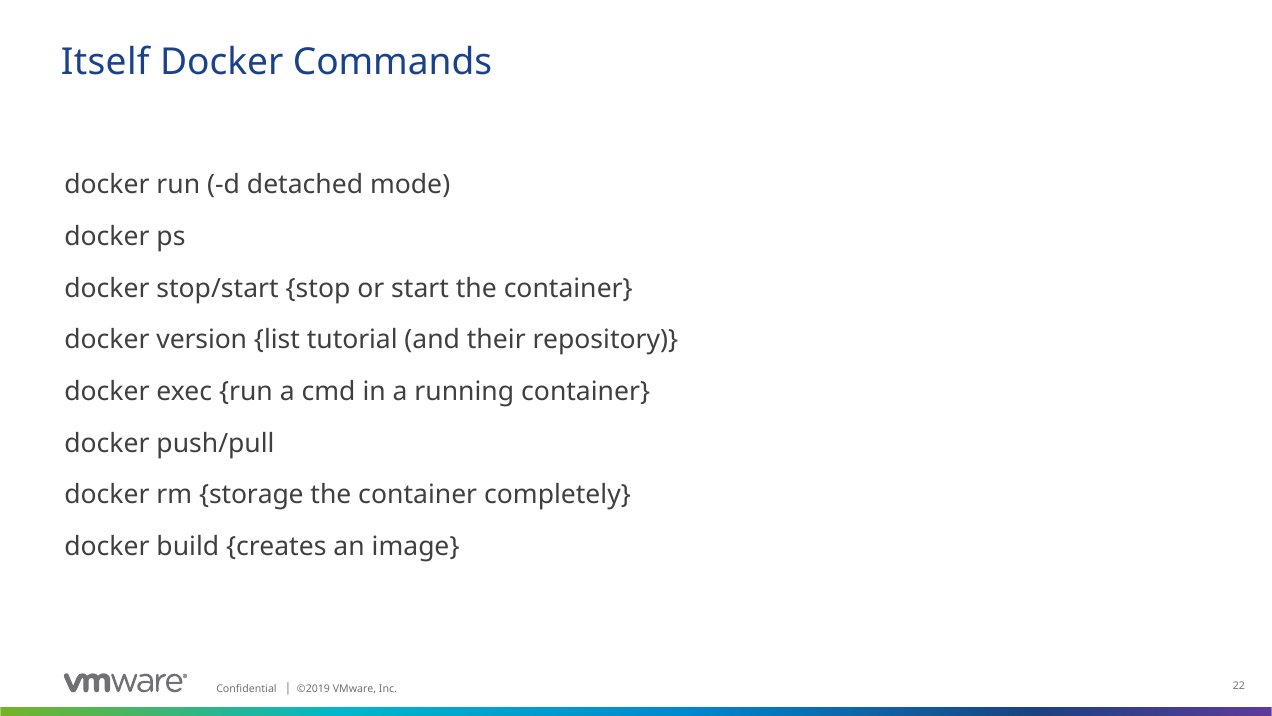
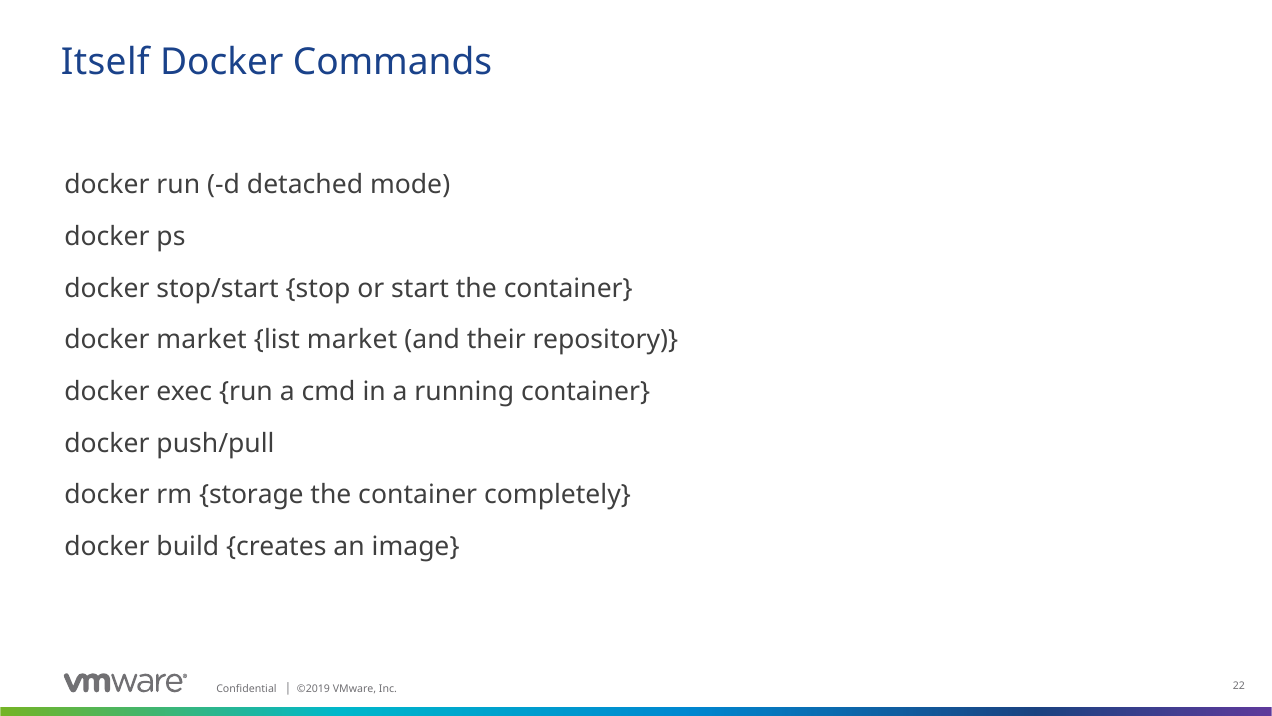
version: version -> market (202, 340)
list tutorial: tutorial -> market (352, 340)
